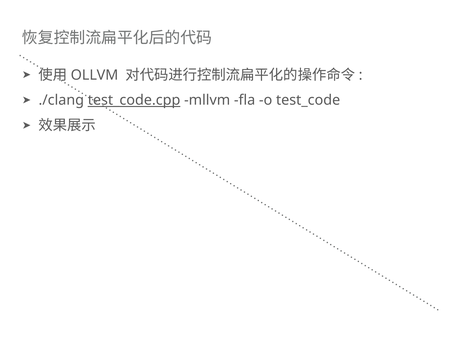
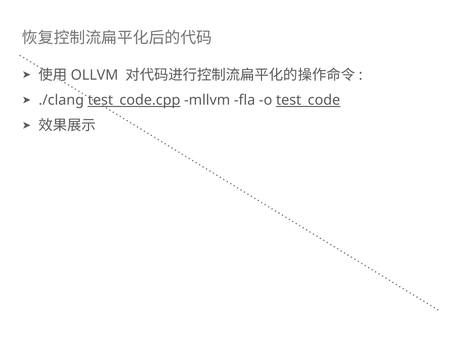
test_code underline: none -> present (308, 100)
